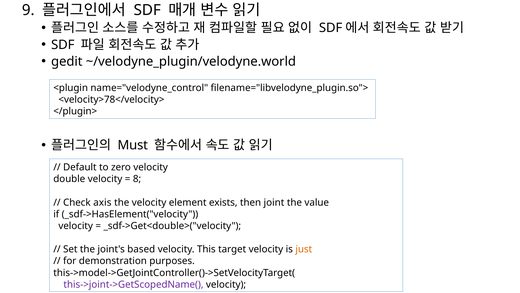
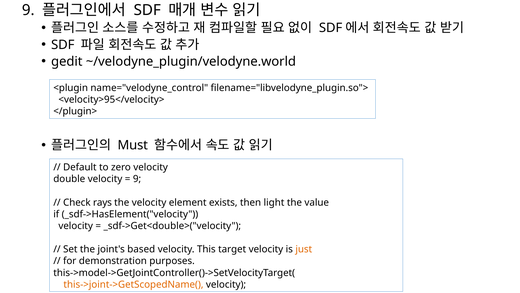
<velocity>78</velocity>: <velocity>78</velocity> -> <velocity>95</velocity> (111, 100)
8: 8 -> 9 (137, 179)
axis: axis -> rays (102, 202)
joint: joint -> light (274, 202)
this->joint->GetScopedName( colour: purple -> orange (133, 284)
